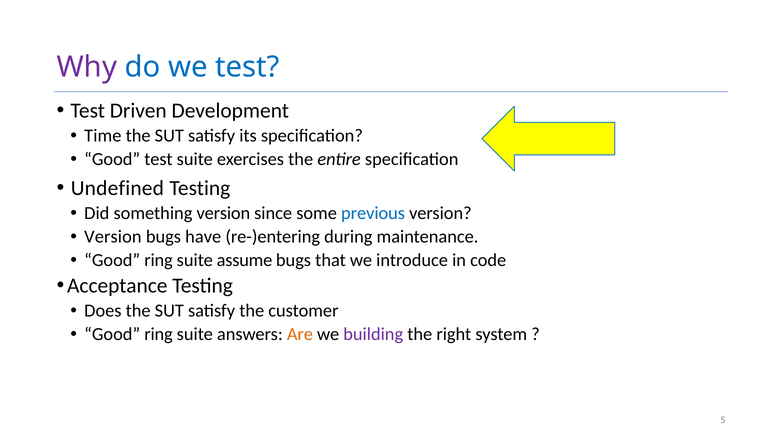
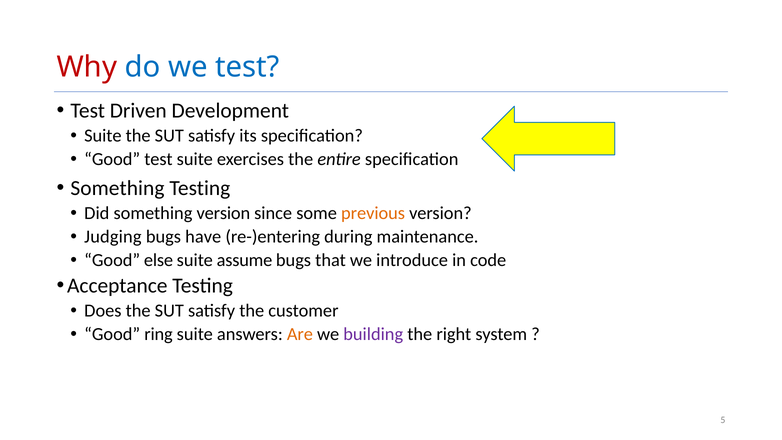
Why colour: purple -> red (87, 67)
Time: Time -> Suite (103, 136)
Undefined: Undefined -> Something (117, 188)
previous colour: blue -> orange (373, 213)
Version: Version -> Judging (113, 237)
ring: ring -> else (159, 260)
